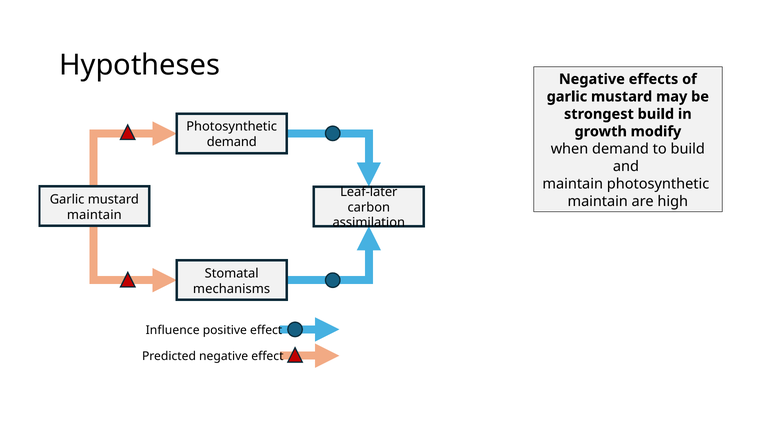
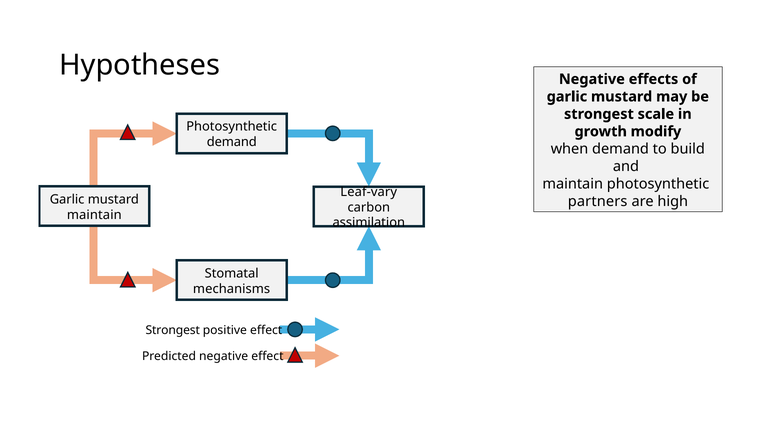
strongest build: build -> scale (656, 114)
Leaf-later: Leaf-later -> Leaf-vary (369, 192)
maintain: maintain -> partners (598, 201)
Influence: Influence -> Strongest (173, 331)
